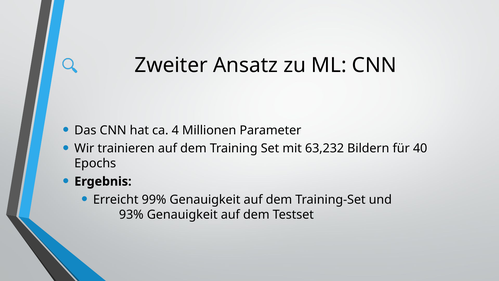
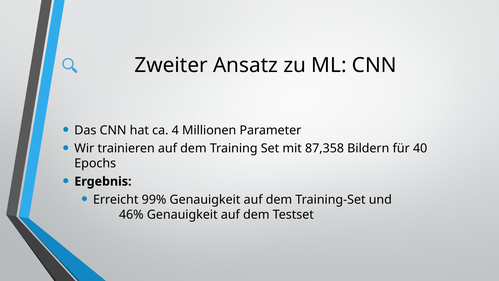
63,232: 63,232 -> 87,358 (325, 148)
93%: 93% -> 46% (131, 214)
